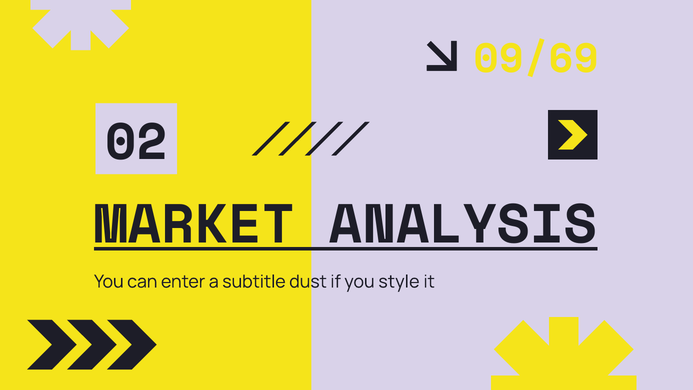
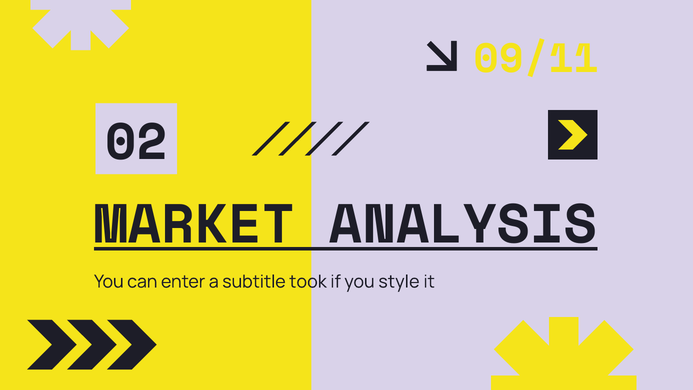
09/69: 09/69 -> 09/11 (536, 59)
dust: dust -> took (308, 282)
